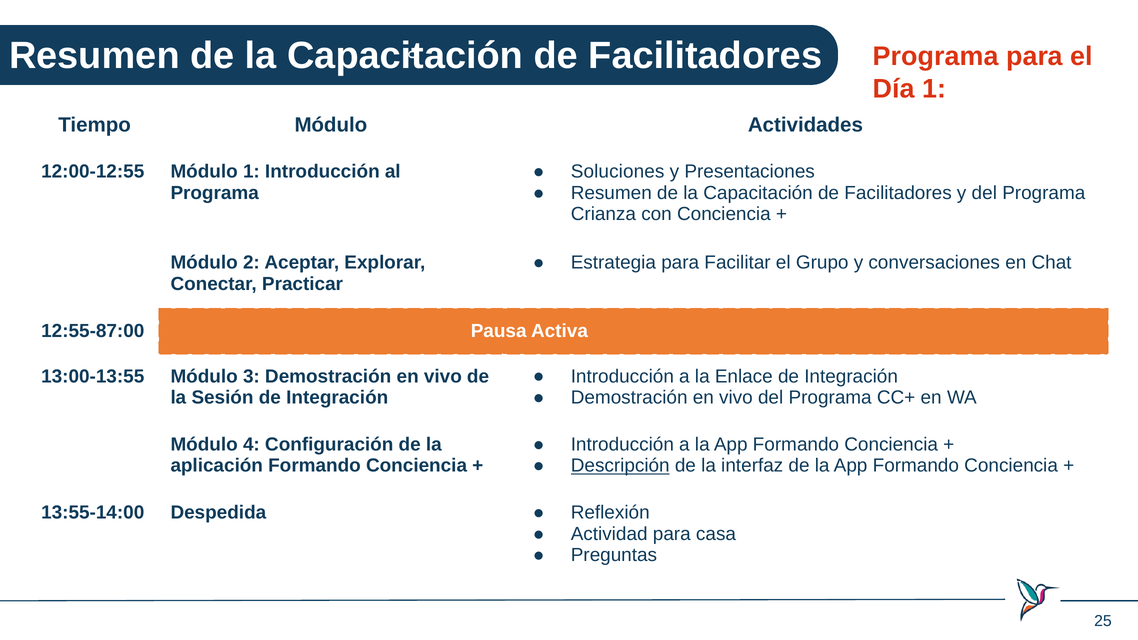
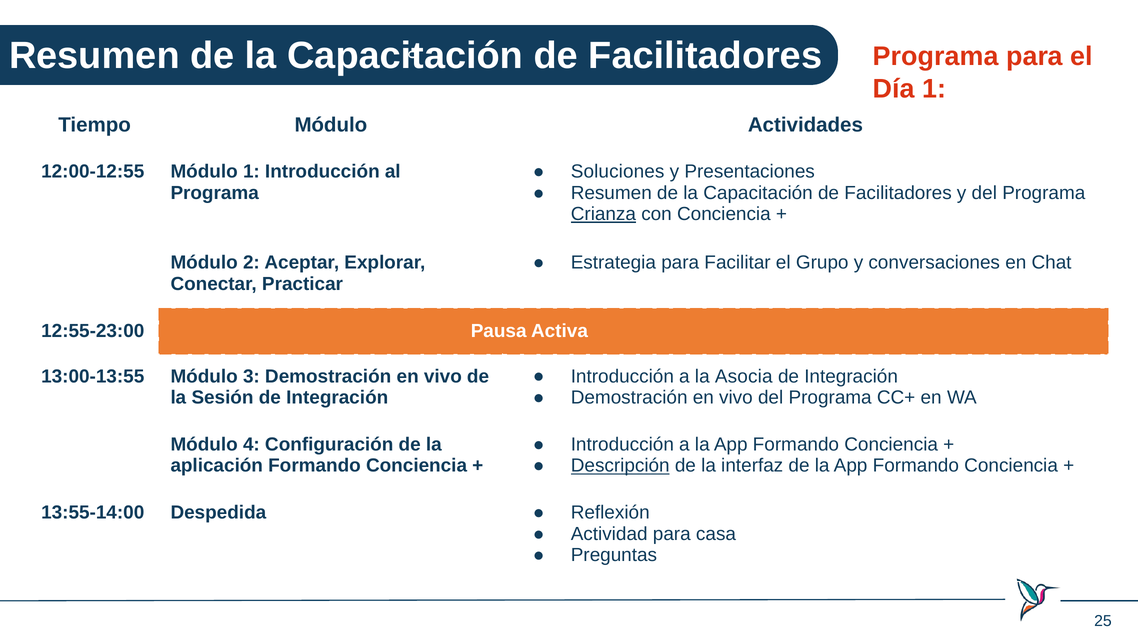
Crianza underline: none -> present (603, 214)
12:55-87:00: 12:55-87:00 -> 12:55-23:00 (93, 331)
Enlace: Enlace -> Asocia (744, 376)
